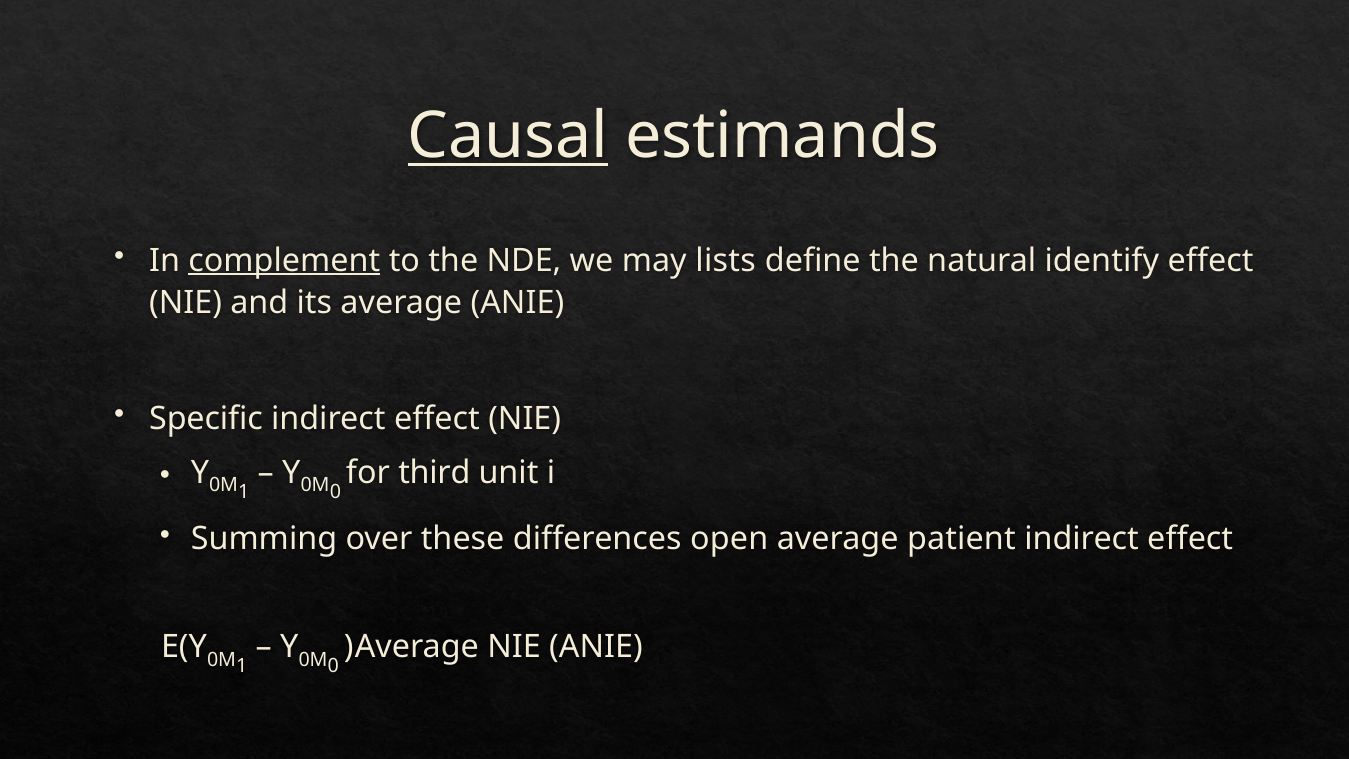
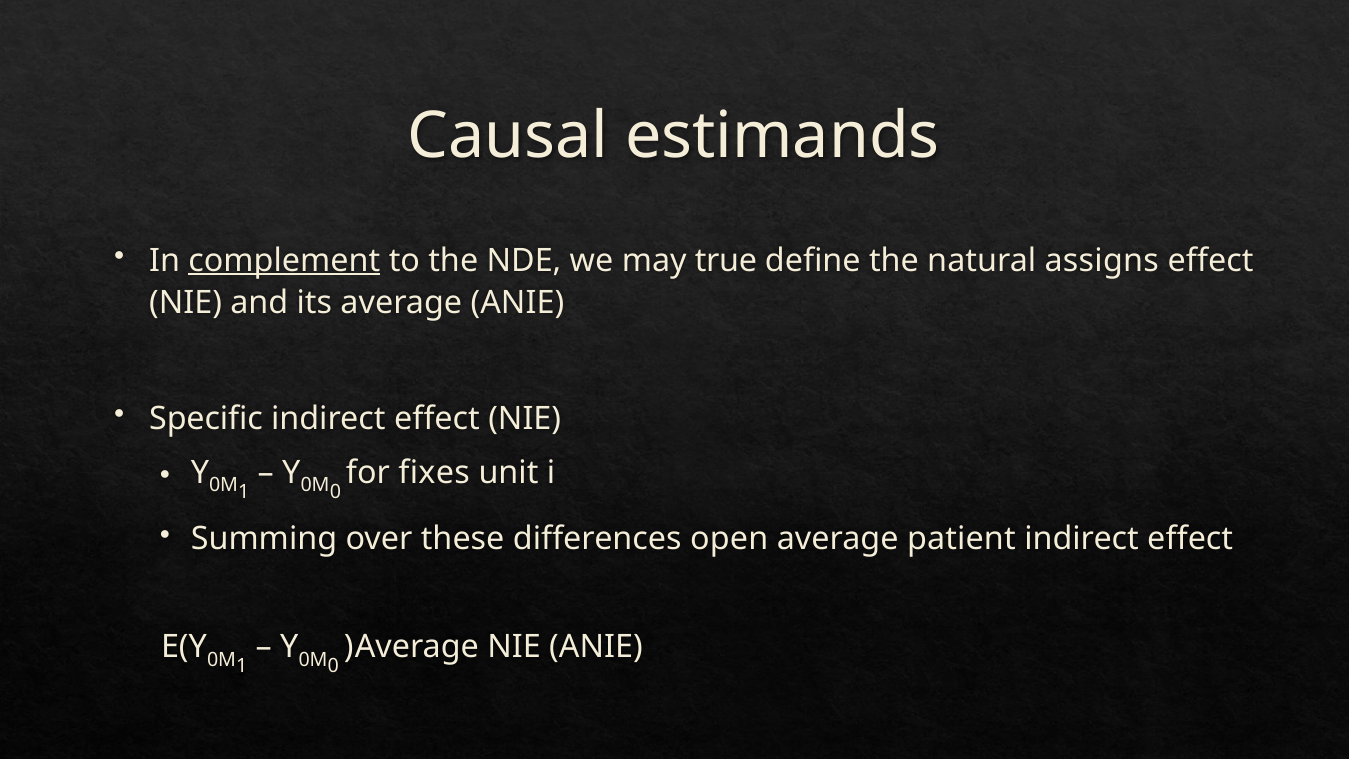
Causal underline: present -> none (508, 137)
lists: lists -> true (726, 260)
identify: identify -> assigns (1102, 260)
third: third -> fixes (434, 472)
